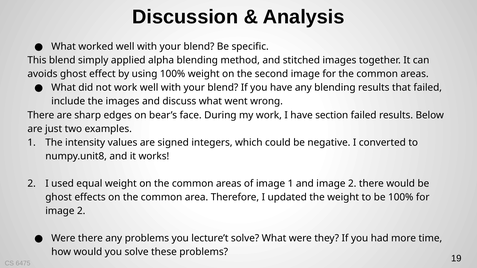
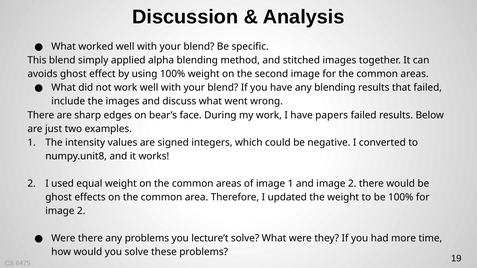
section: section -> papers (332, 115)
